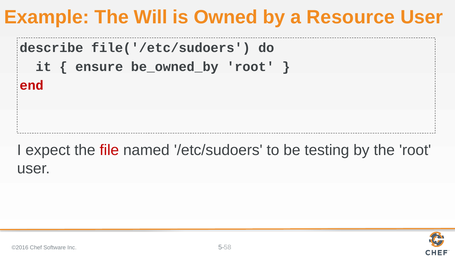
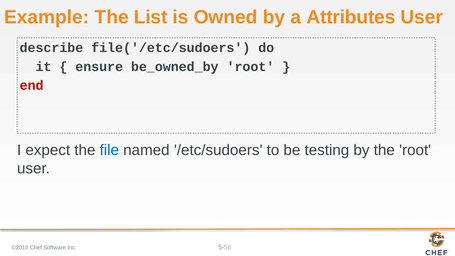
Will: Will -> List (151, 17)
Resource: Resource -> Attributes (351, 17)
file colour: red -> blue (109, 150)
